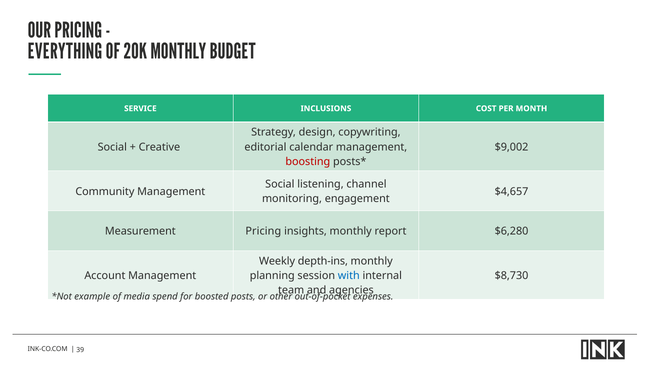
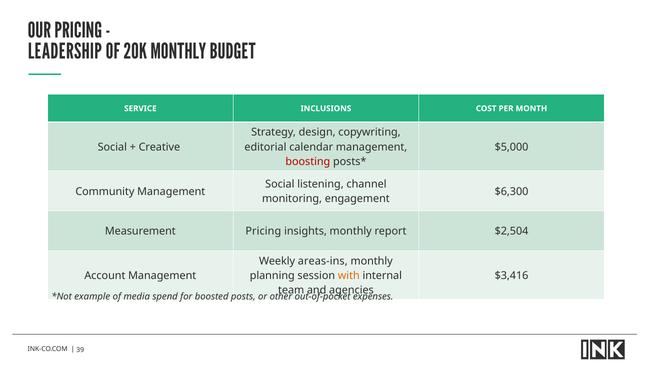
EVERYTHING: EVERYTHING -> LEADERSHIP (65, 52)
$9,002: $9,002 -> $5,000 (512, 147)
$4,657: $4,657 -> $6,300 (512, 192)
$6,280: $6,280 -> $2,504 (512, 232)
depth-ins: depth-ins -> areas-ins (323, 261)
with colour: blue -> orange (349, 276)
$8,730: $8,730 -> $3,416 (512, 276)
